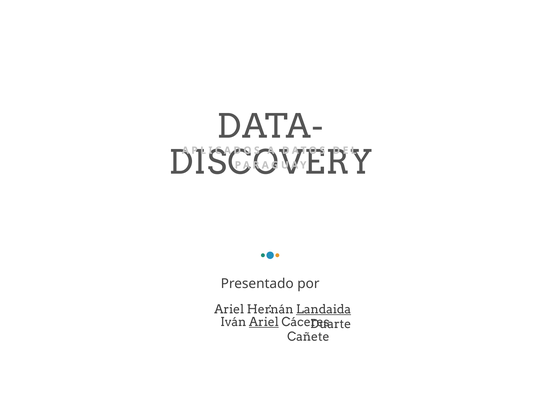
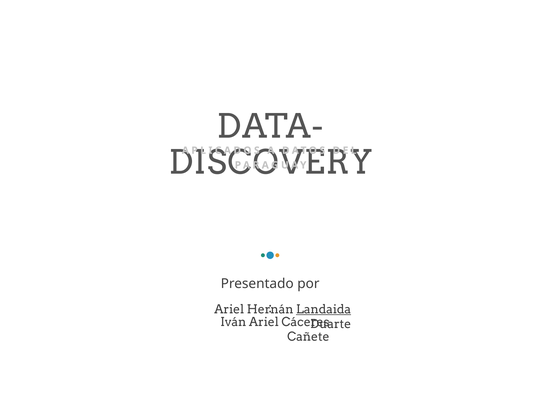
Ariel underline: present -> none (264, 322)
